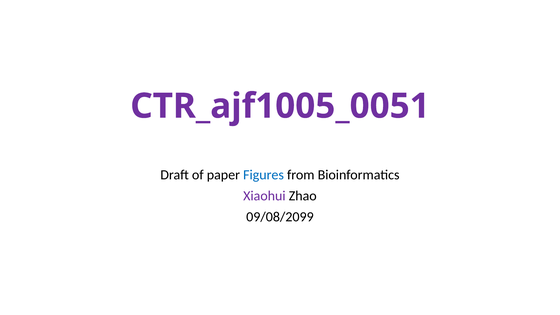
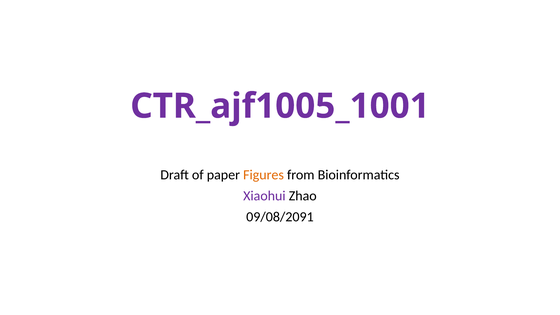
CTR_ajf1005_0051: CTR_ajf1005_0051 -> CTR_ajf1005_1001 (280, 106)
Figures colour: blue -> orange (264, 175)
09/08/2099: 09/08/2099 -> 09/08/2091 (280, 217)
